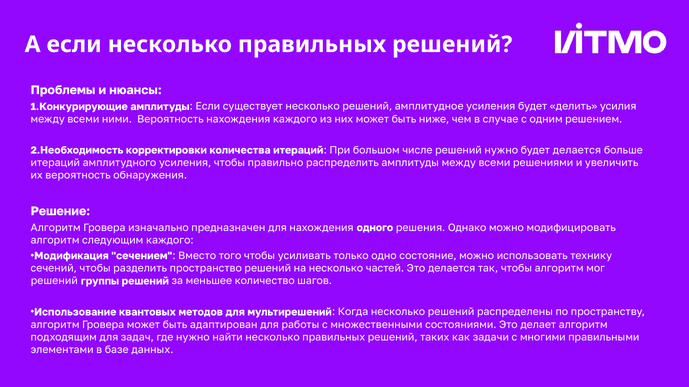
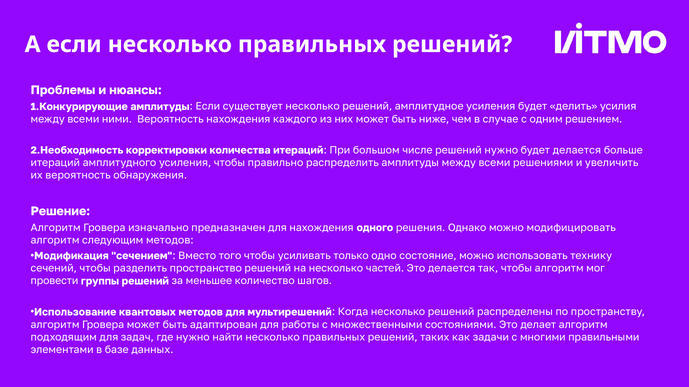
следующим каждого: каждого -> методов (170, 241)
решений: решений -> провести (54, 281)
